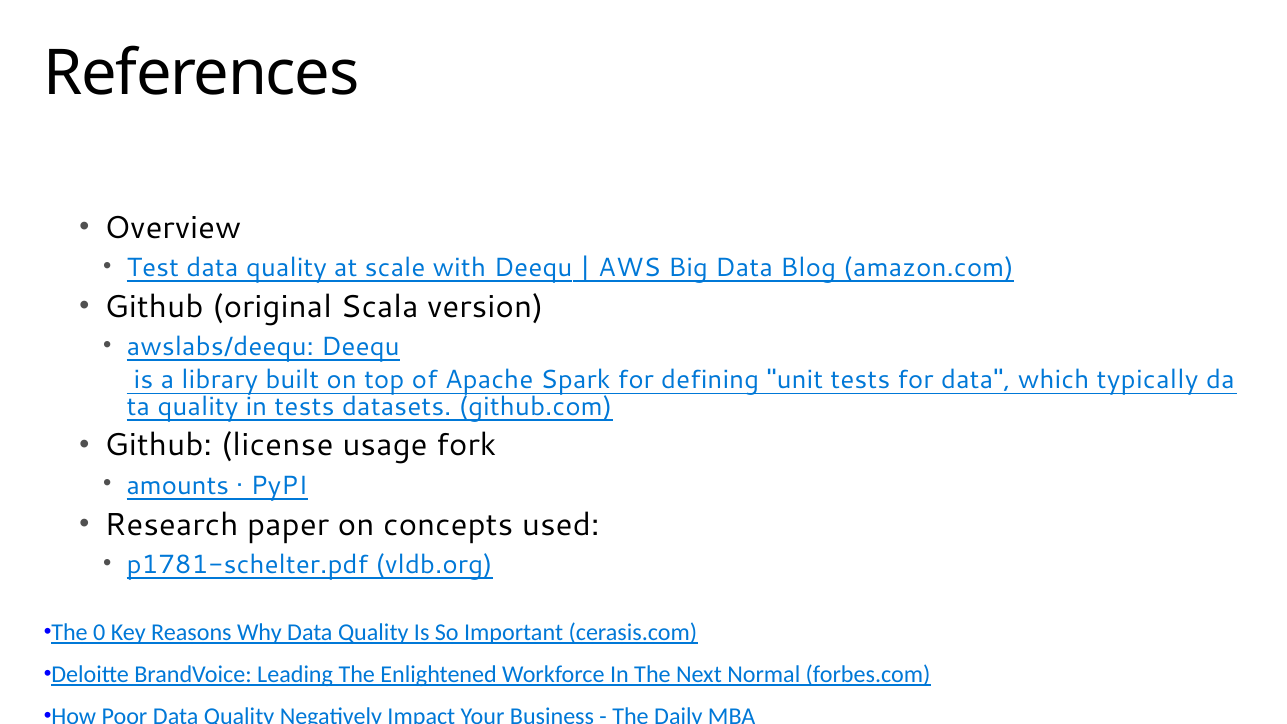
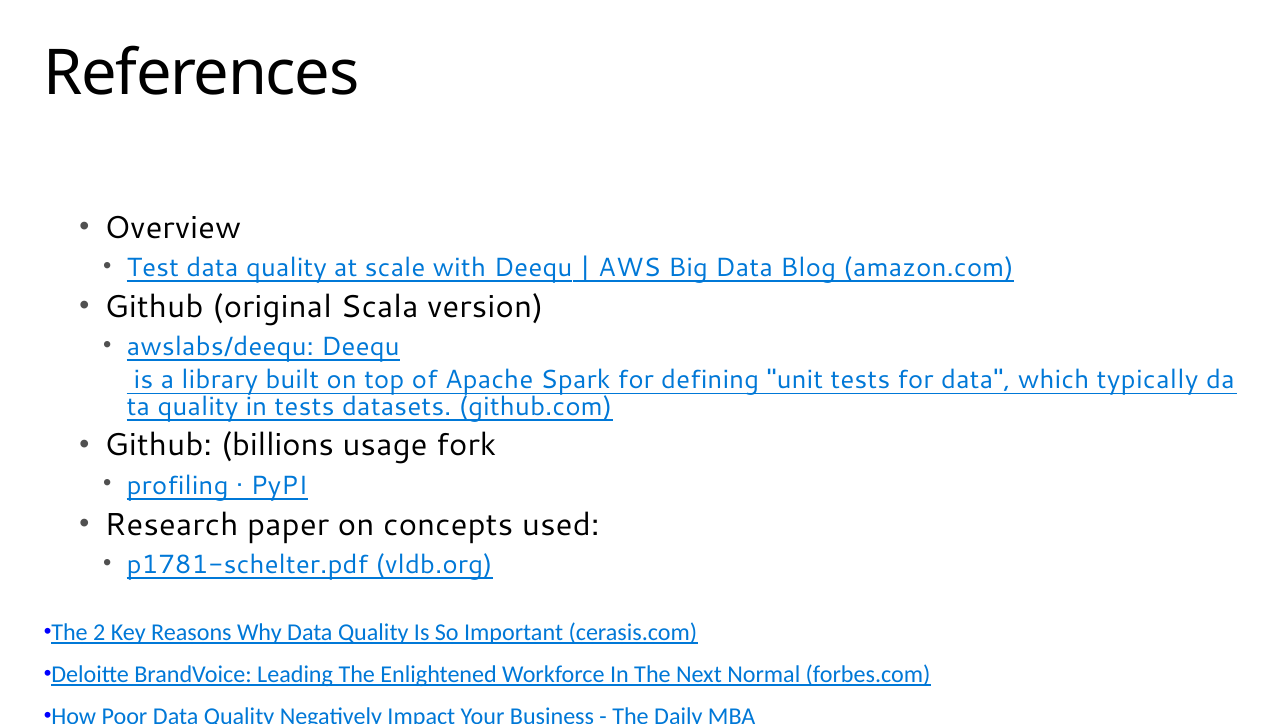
license: license -> billions (277, 445)
amounts: amounts -> profiling (178, 486)
0: 0 -> 2 (99, 632)
